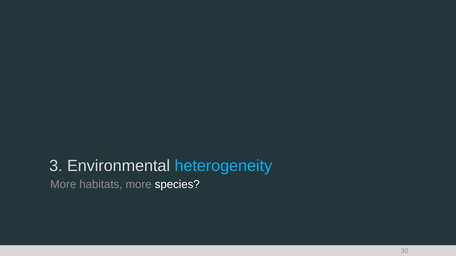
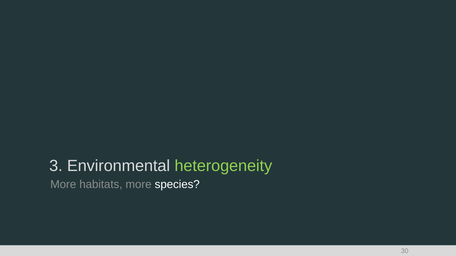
heterogeneity colour: light blue -> light green (223, 166)
